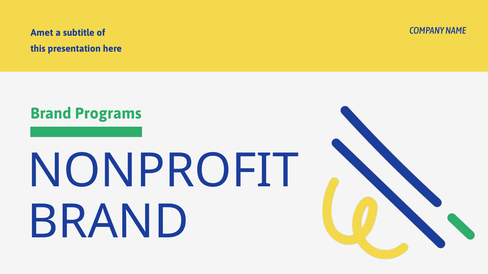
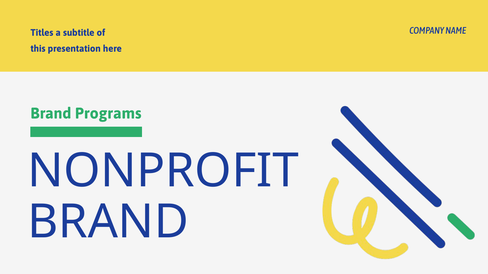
Amet: Amet -> Titles (42, 33)
